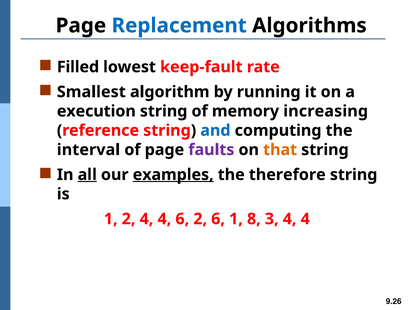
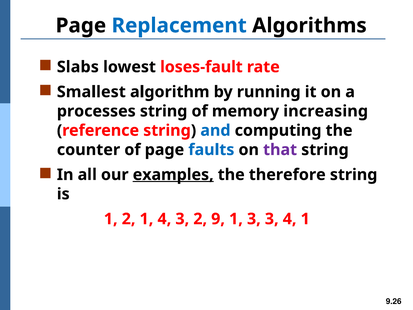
Filled: Filled -> Slabs (78, 67)
keep-fault: keep-fault -> loses-fault (201, 67)
execution: execution -> processes (96, 111)
interval: interval -> counter (88, 150)
faults colour: purple -> blue (211, 150)
that colour: orange -> purple (280, 150)
all underline: present -> none (87, 175)
2 4: 4 -> 1 (146, 219)
4 6: 6 -> 3 (182, 219)
2 6: 6 -> 9 (218, 219)
1 8: 8 -> 3 (254, 219)
3 4 4: 4 -> 1 (305, 219)
